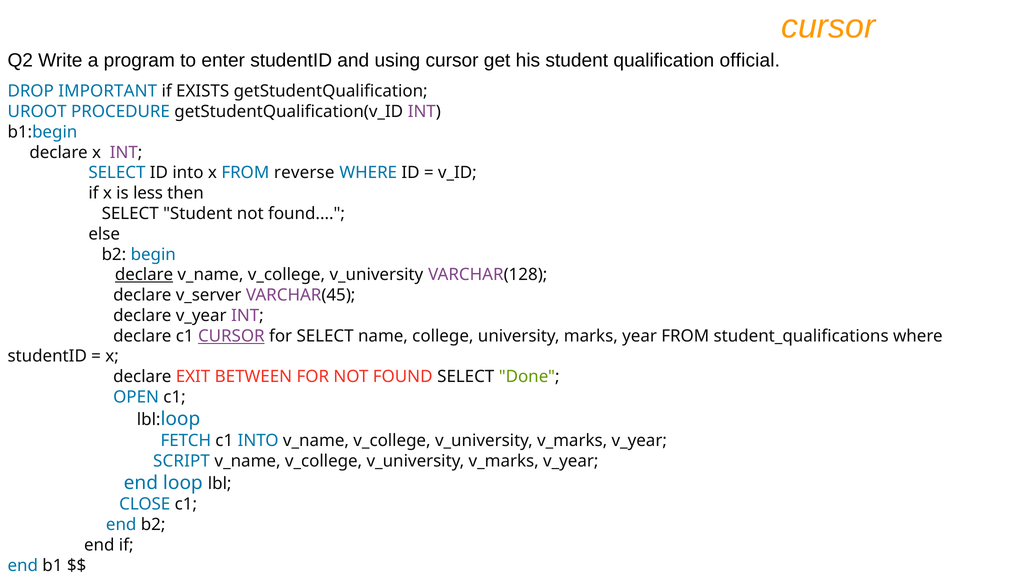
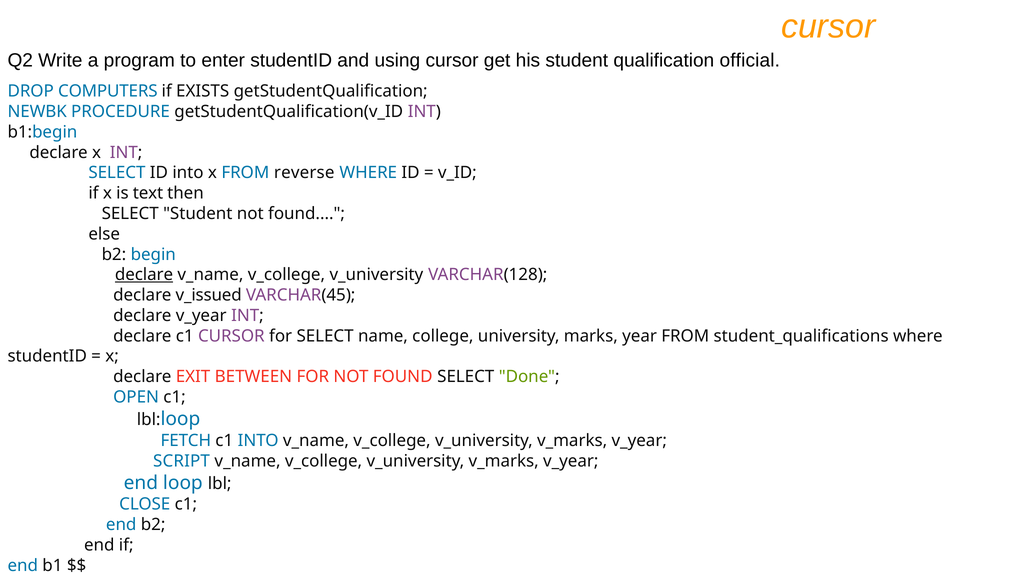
IMPORTANT: IMPORTANT -> COMPUTERS (108, 91)
UROOT: UROOT -> NEWBK (37, 112)
less: less -> text (148, 193)
v_server: v_server -> v_issued (209, 295)
CURSOR underline: present -> none (231, 336)
